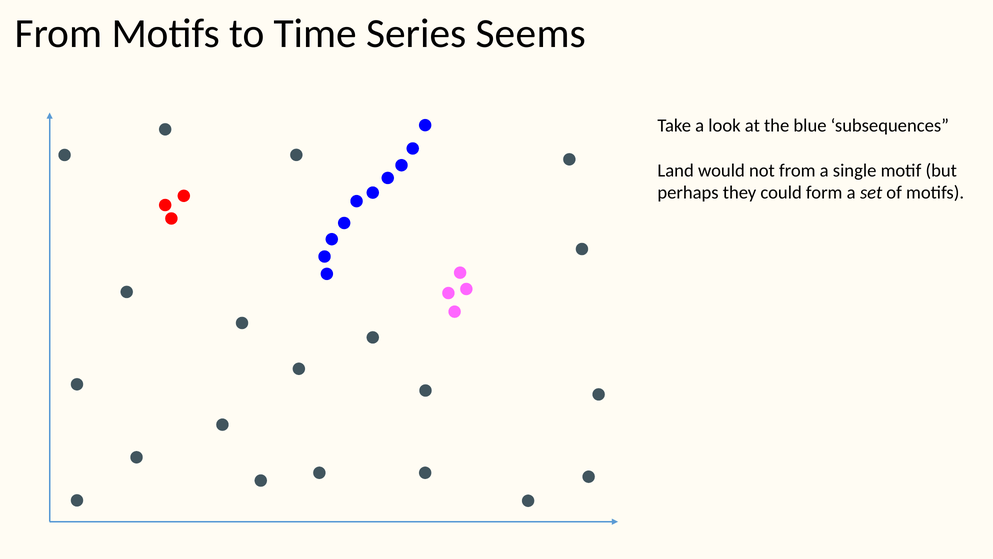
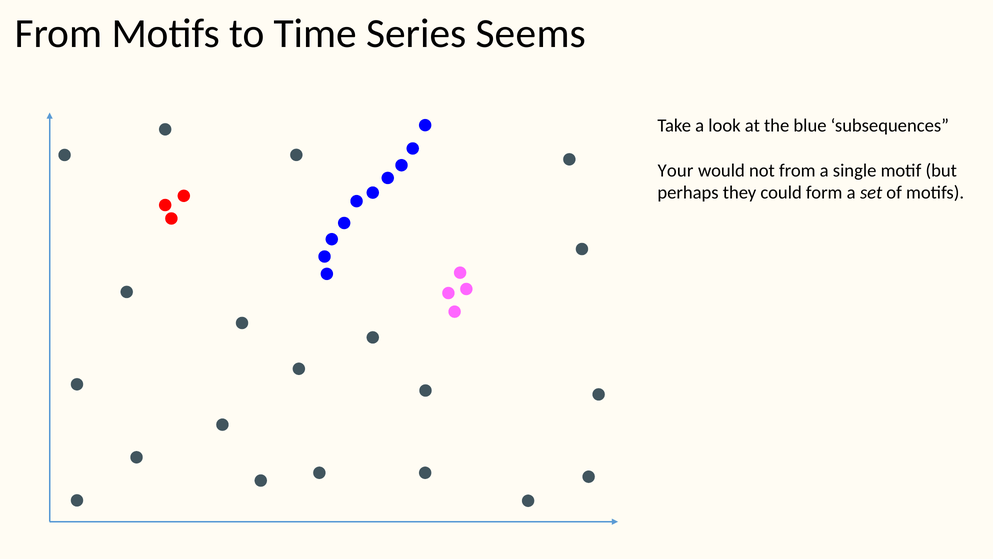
Land: Land -> Your (676, 170)
